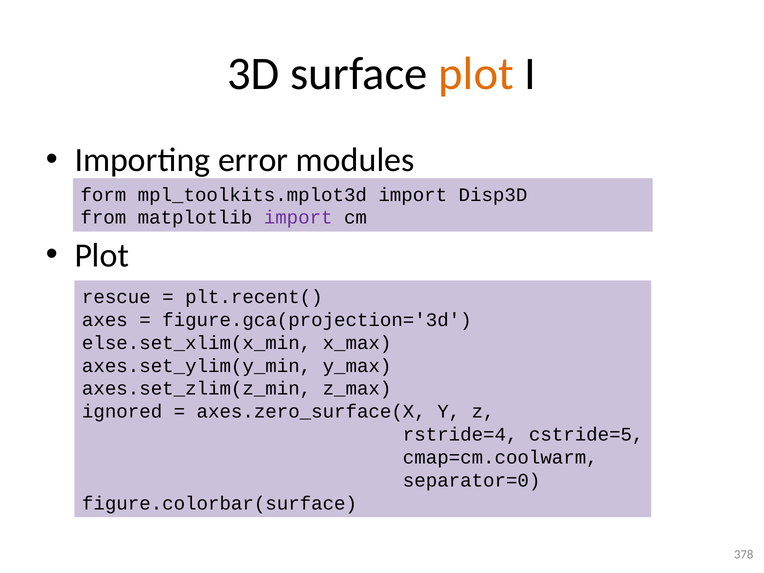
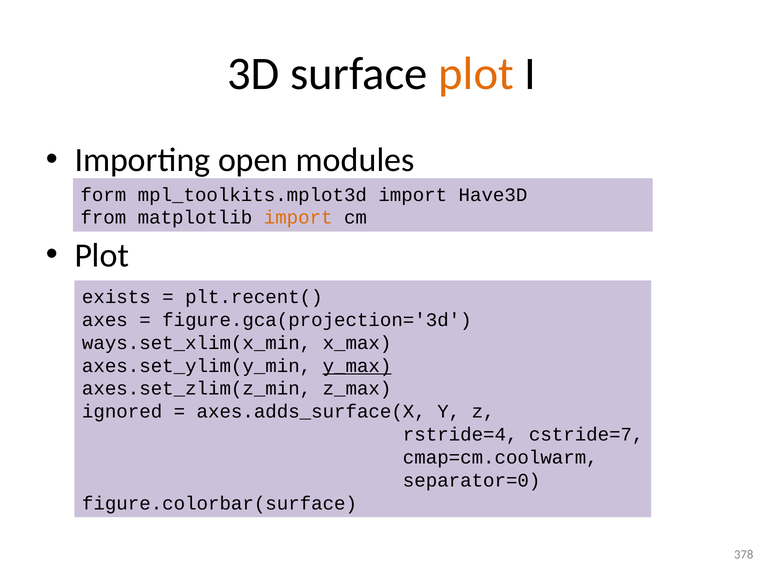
error: error -> open (253, 160)
Disp3D: Disp3D -> Have3D (493, 195)
import colour: purple -> orange (298, 218)
rescue: rescue -> exists (116, 297)
else.set_xlim(x_min: else.set_xlim(x_min -> ways.set_xlim(x_min (197, 343)
y_max underline: none -> present (357, 366)
axes.zero_surface(X: axes.zero_surface(X -> axes.adds_surface(X (311, 412)
cstride=5: cstride=5 -> cstride=7 (586, 435)
